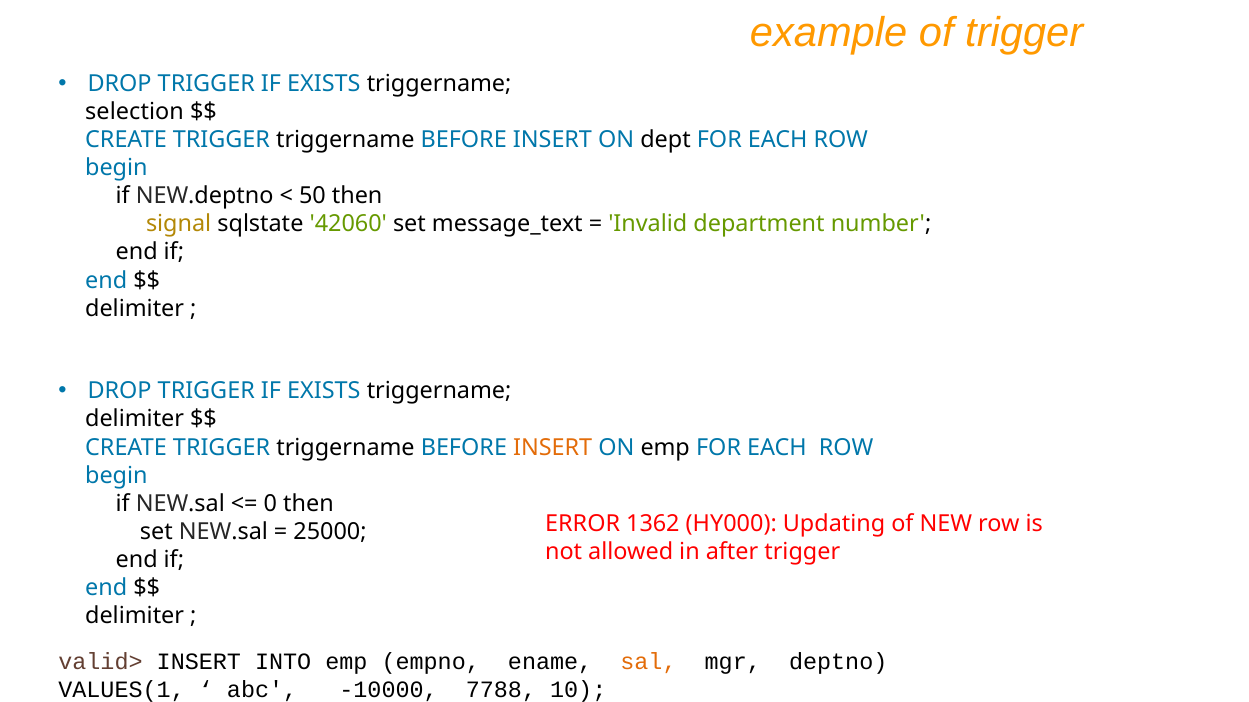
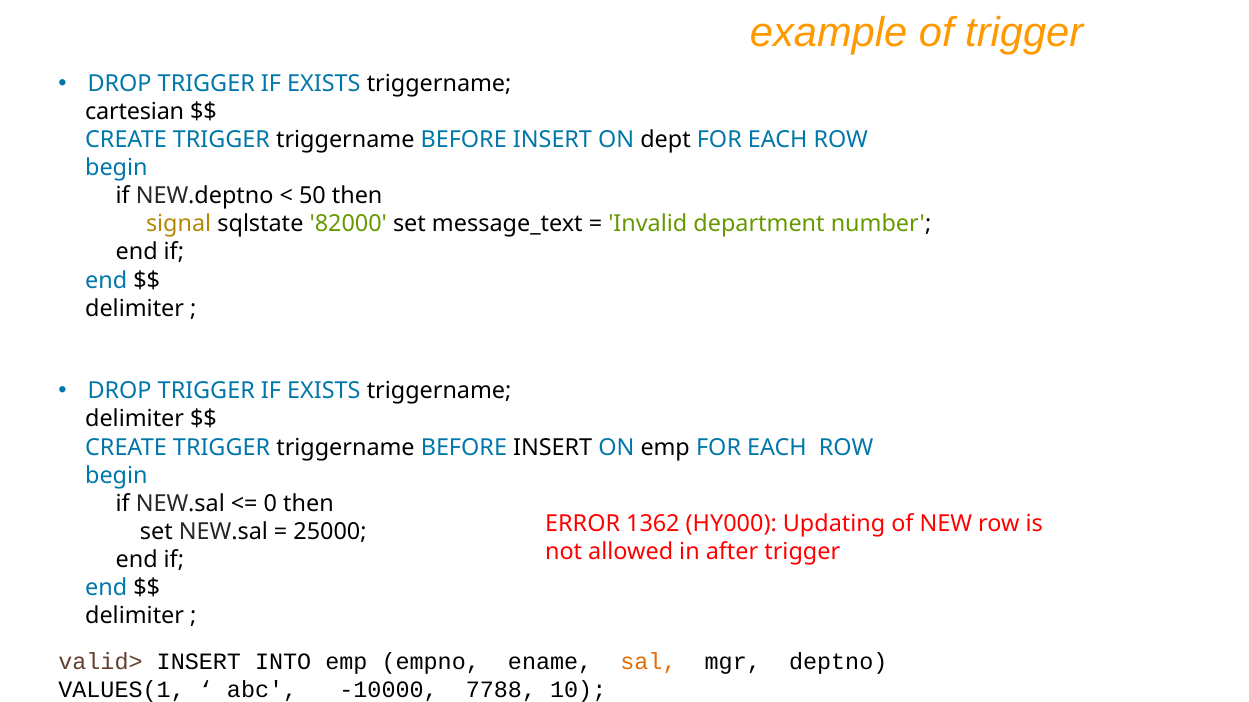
selection: selection -> cartesian (135, 112)
42060: 42060 -> 82000 (348, 224)
INSERT colour: orange -> black (553, 448)
